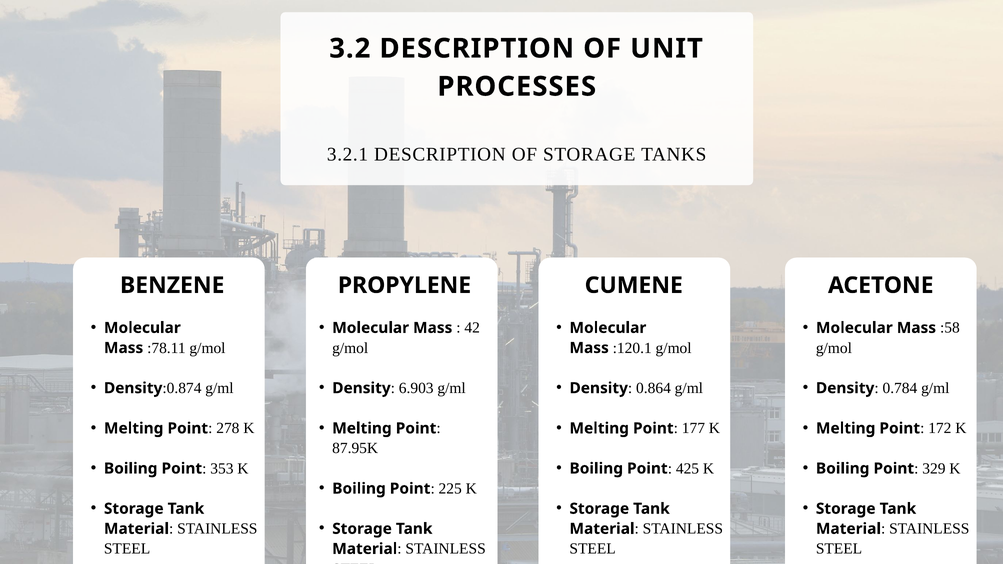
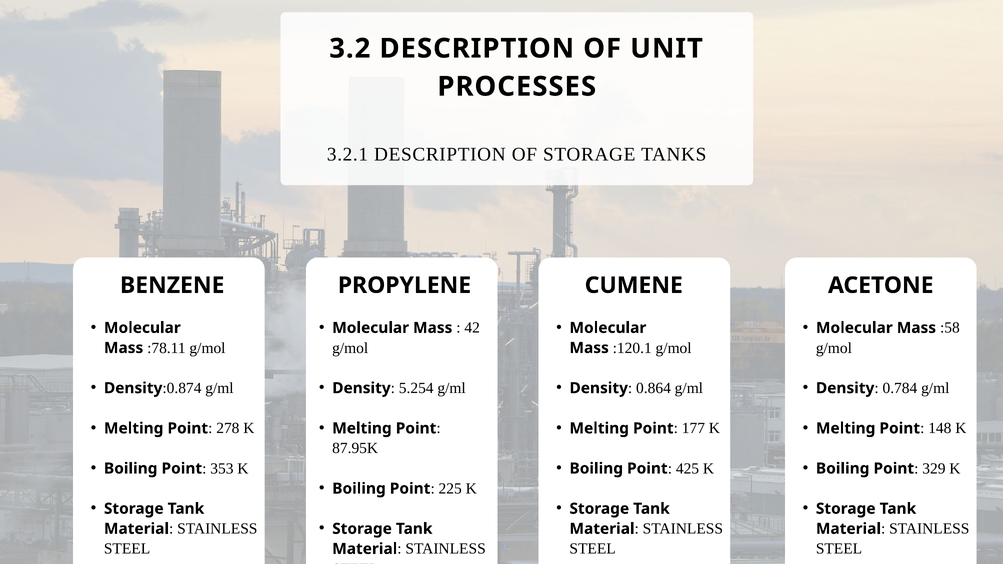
6.903: 6.903 -> 5.254 (416, 388)
172: 172 -> 148 (940, 428)
